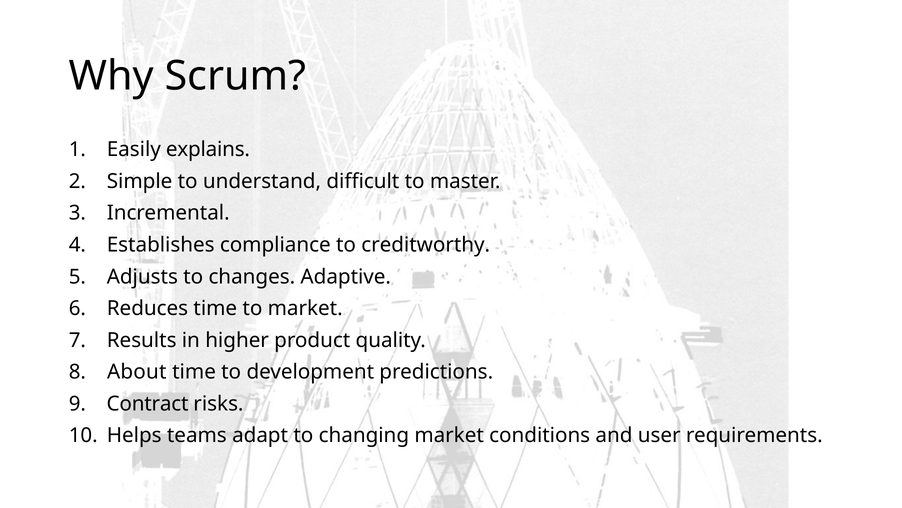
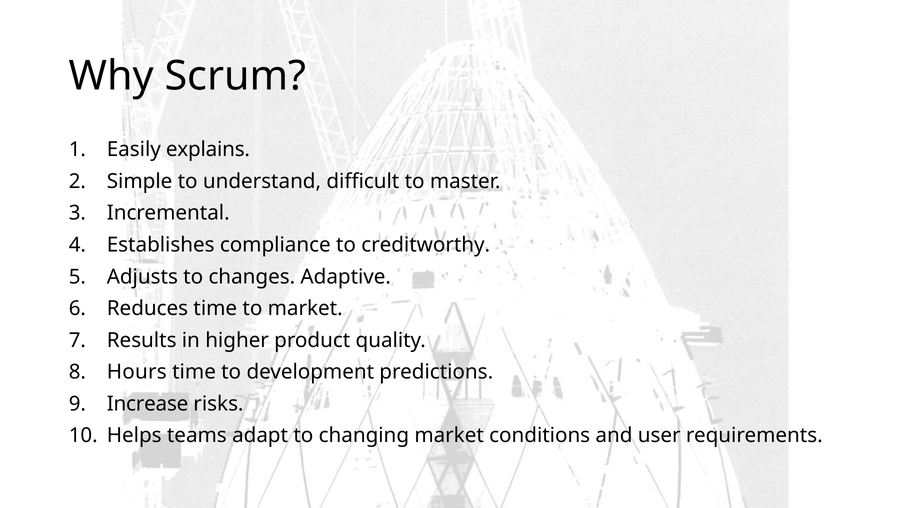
About: About -> Hours (137, 372)
Contract: Contract -> Increase (148, 403)
